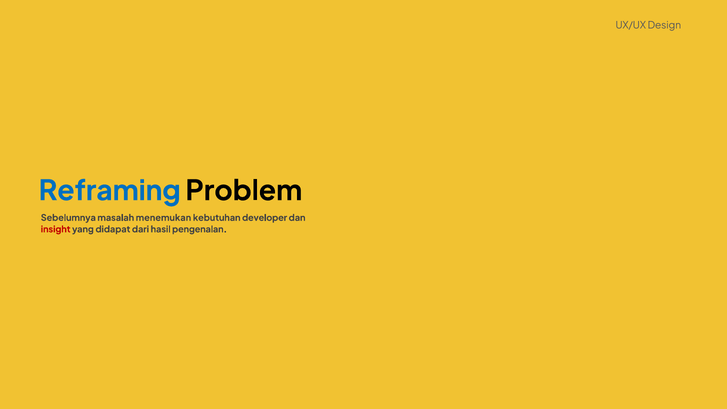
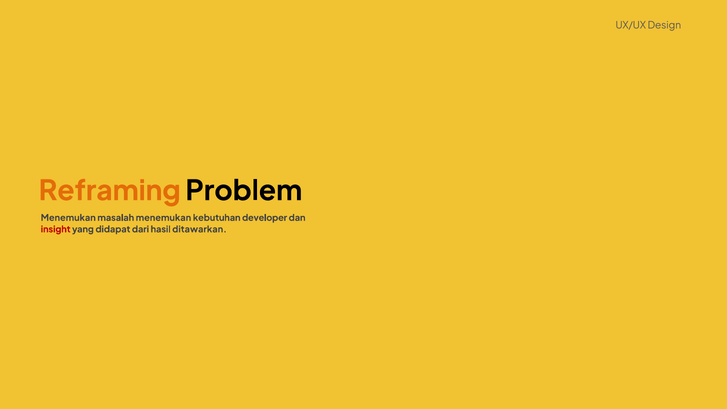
Reframing colour: blue -> orange (110, 191)
Sebelumnya: Sebelumnya -> Menemukan (68, 218)
pengenalan: pengenalan -> ditawarkan (199, 229)
